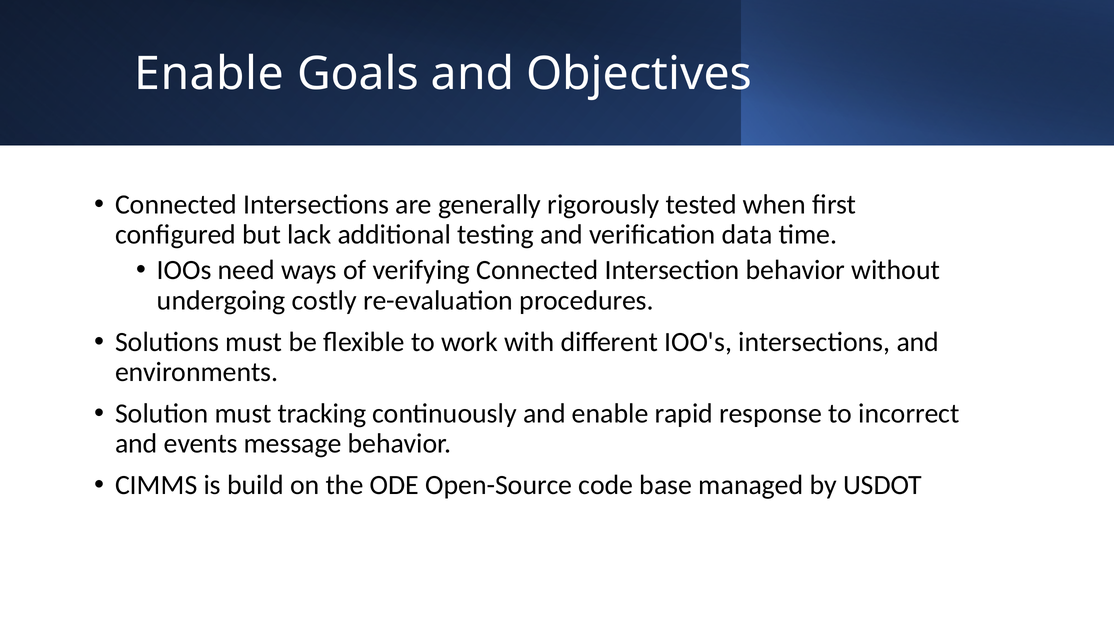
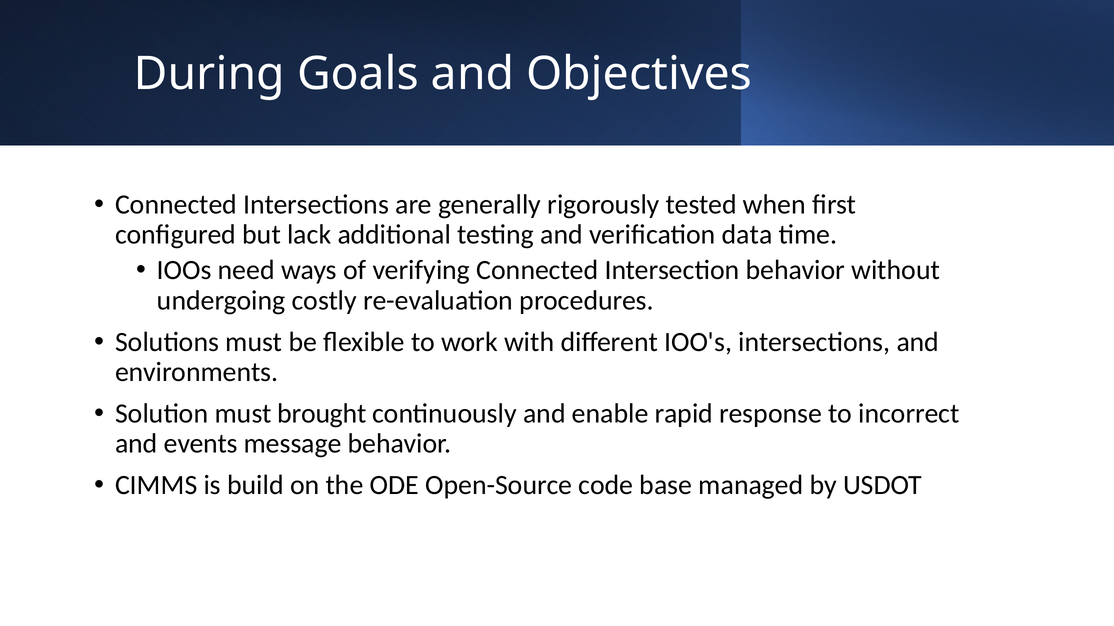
Enable: Enable -> During (209, 74)
tracking: tracking -> brought (322, 414)
